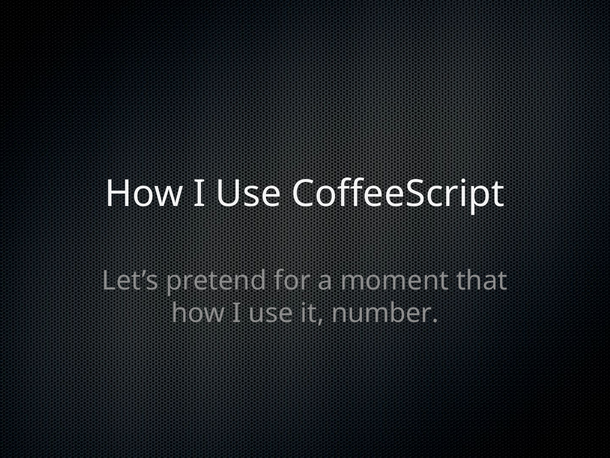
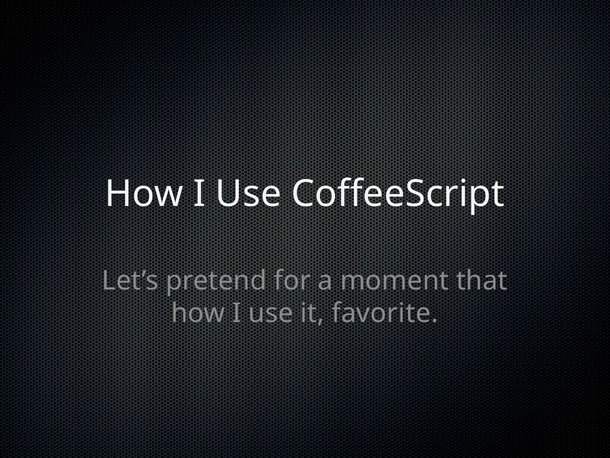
number: number -> favorite (385, 313)
